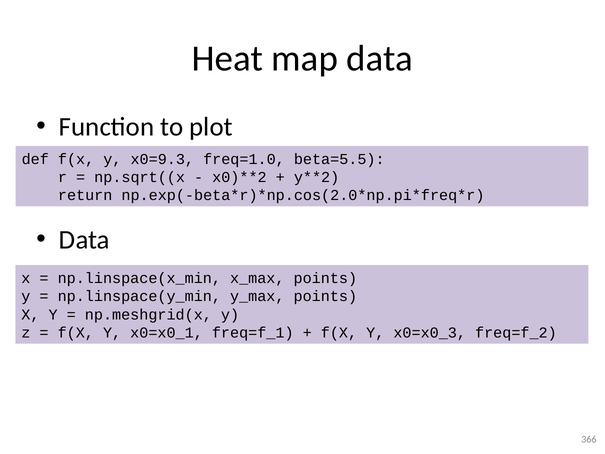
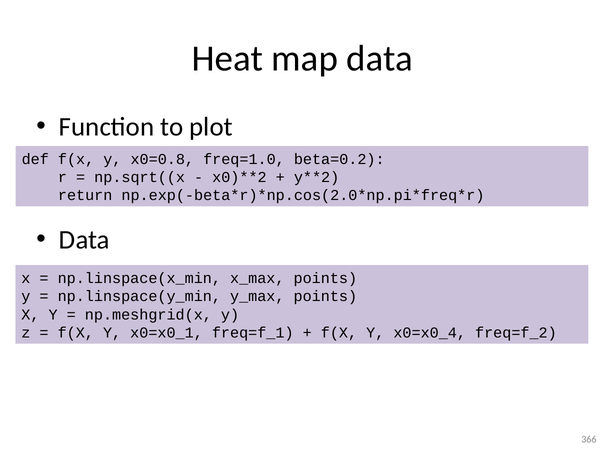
x0=9.3: x0=9.3 -> x0=0.8 (162, 159)
beta=5.5: beta=5.5 -> beta=0.2 (339, 159)
x0=x0_3: x0=x0_3 -> x0=x0_4 (430, 333)
